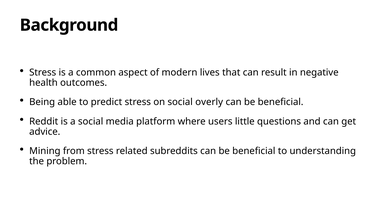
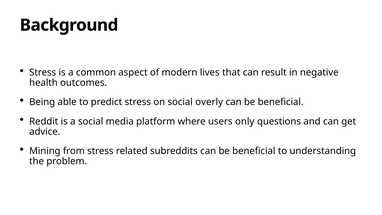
little: little -> only (245, 121)
